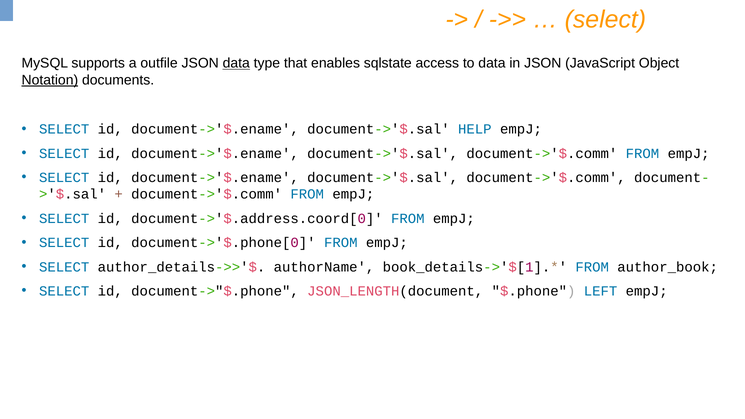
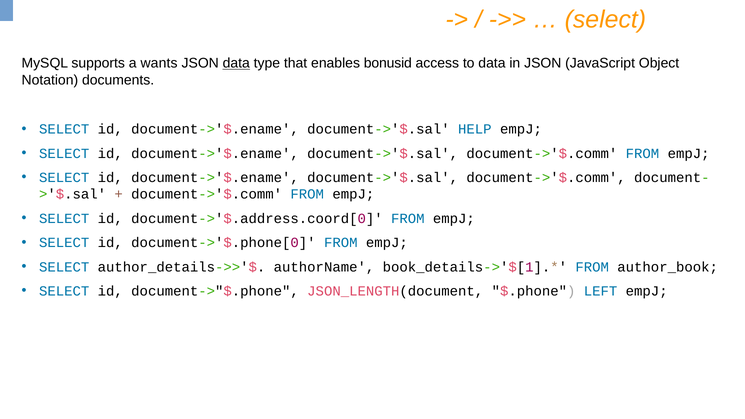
outfile: outfile -> wants (159, 63)
sqlstate: sqlstate -> bonusid (388, 63)
Notation underline: present -> none (50, 80)
